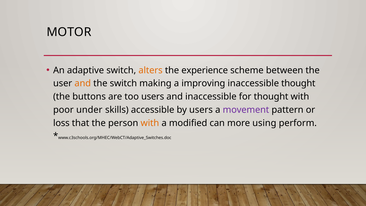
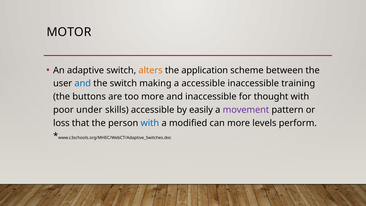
experience: experience -> application (205, 70)
and colour: orange -> blue (83, 83)
a improving: improving -> accessible (203, 83)
inaccessible thought: thought -> training (298, 83)
too users: users -> more (153, 97)
by users: users -> easily (201, 110)
with colour: orange -> blue (150, 123)
using: using -> levels (264, 123)
